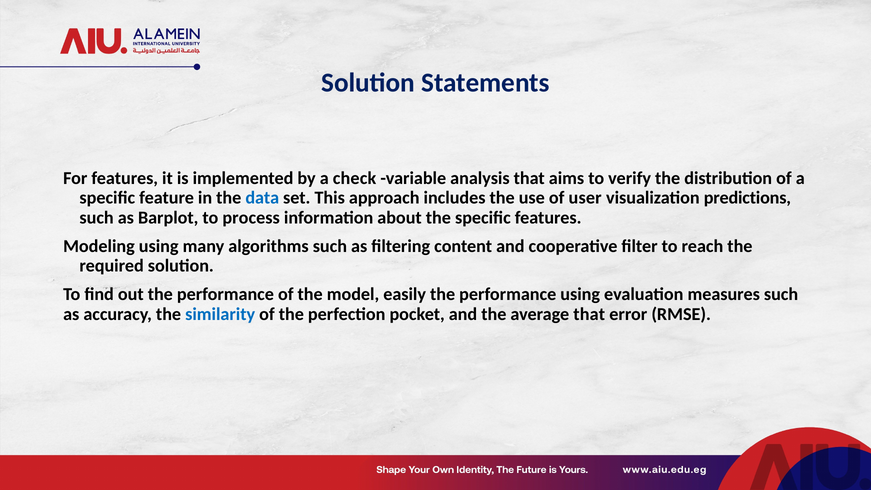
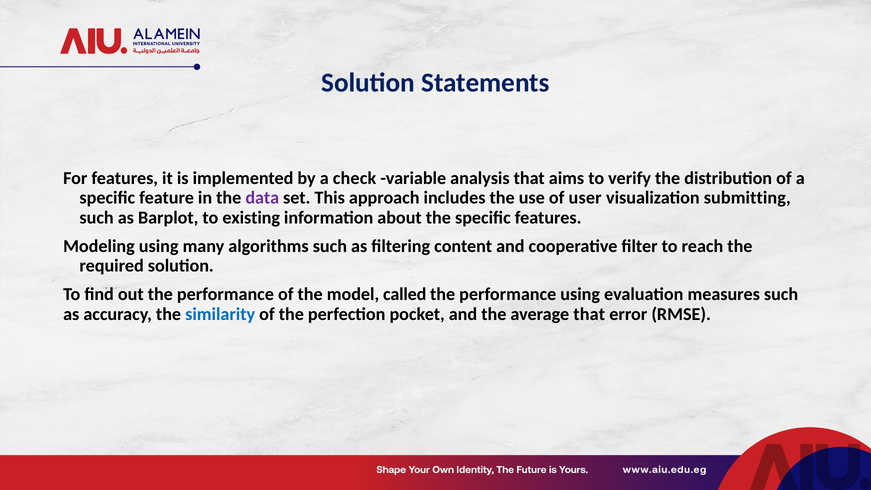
data colour: blue -> purple (262, 198)
predictions: predictions -> submitting (747, 198)
process: process -> existing (251, 217)
easily: easily -> called (405, 294)
